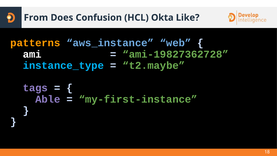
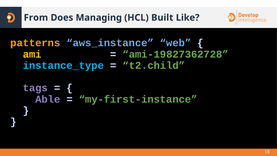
Confusion: Confusion -> Managing (99, 18)
Okta: Okta -> Built (162, 18)
ami colour: white -> yellow (32, 54)
t2.maybe: t2.maybe -> t2.child (154, 65)
